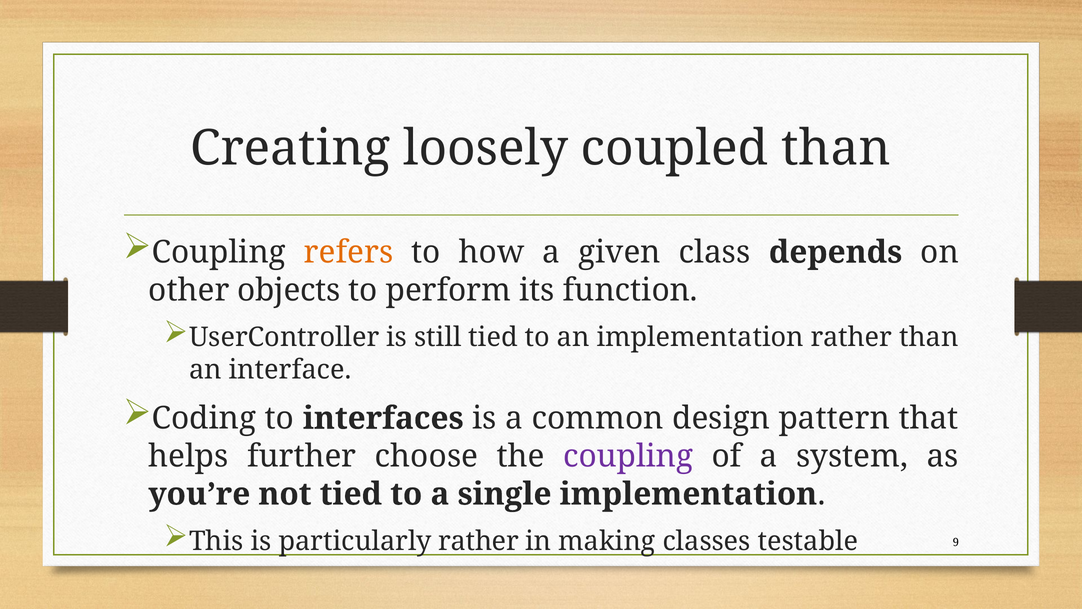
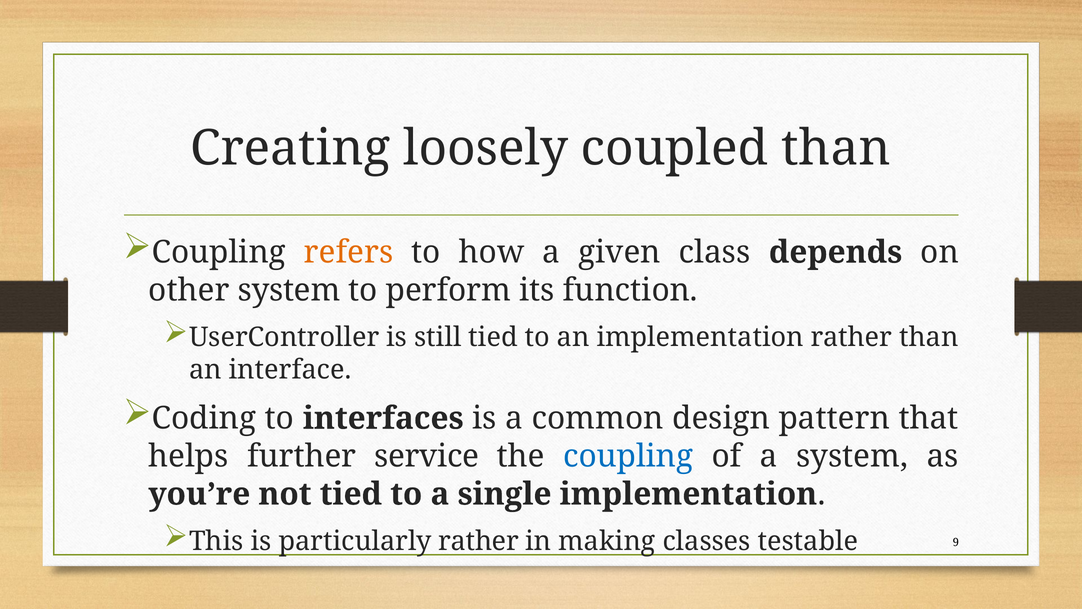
other objects: objects -> system (289, 290)
choose: choose -> service (427, 456)
coupling colour: purple -> blue (628, 456)
